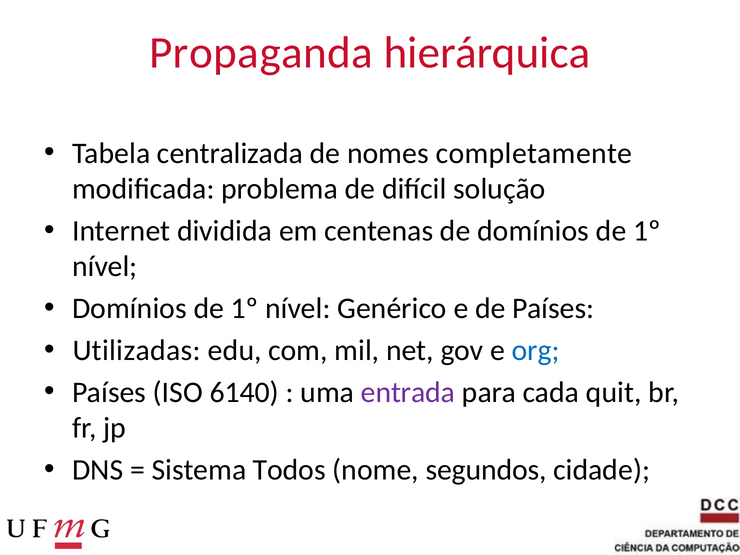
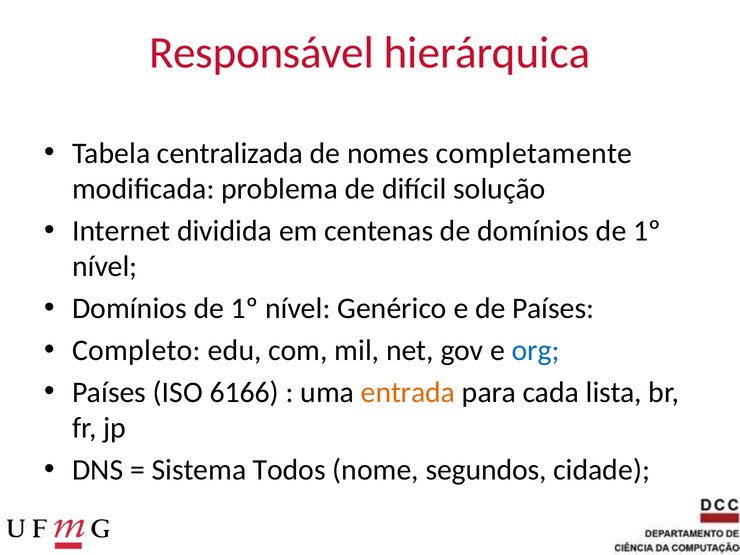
Propaganda: Propaganda -> Responsável (262, 53)
Utilizadas: Utilizadas -> Completo (137, 350)
6140: 6140 -> 6166 (244, 392)
entrada colour: purple -> orange (408, 392)
quit: quit -> lista (614, 392)
